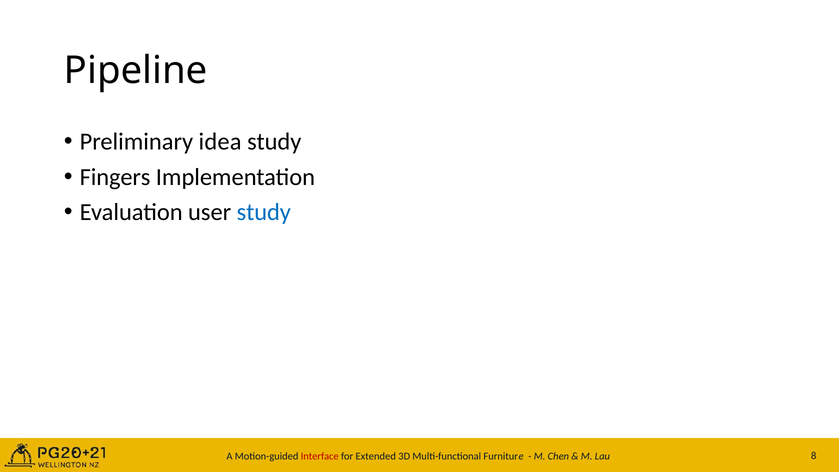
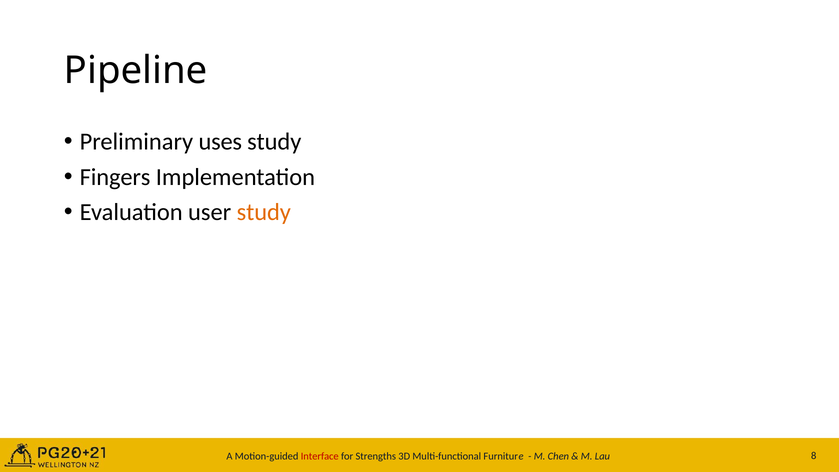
idea: idea -> uses (220, 142)
study colour: blue -> orange (264, 212)
Extended: Extended -> Strengths (376, 456)
